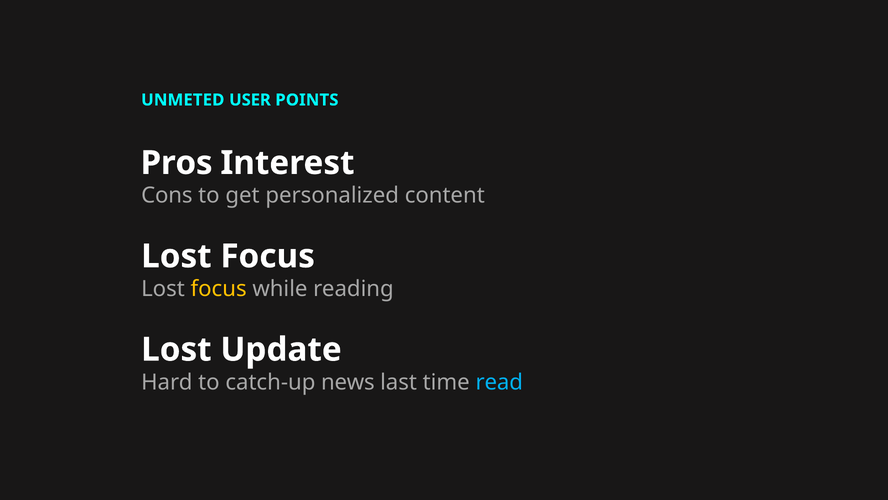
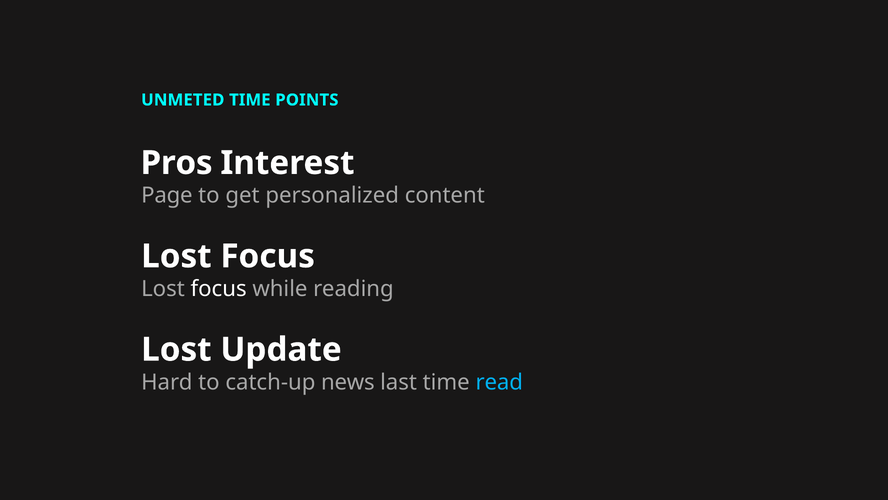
UNMETED USER: USER -> TIME (250, 100)
Cons: Cons -> Page (167, 195)
focus colour: yellow -> white (219, 289)
